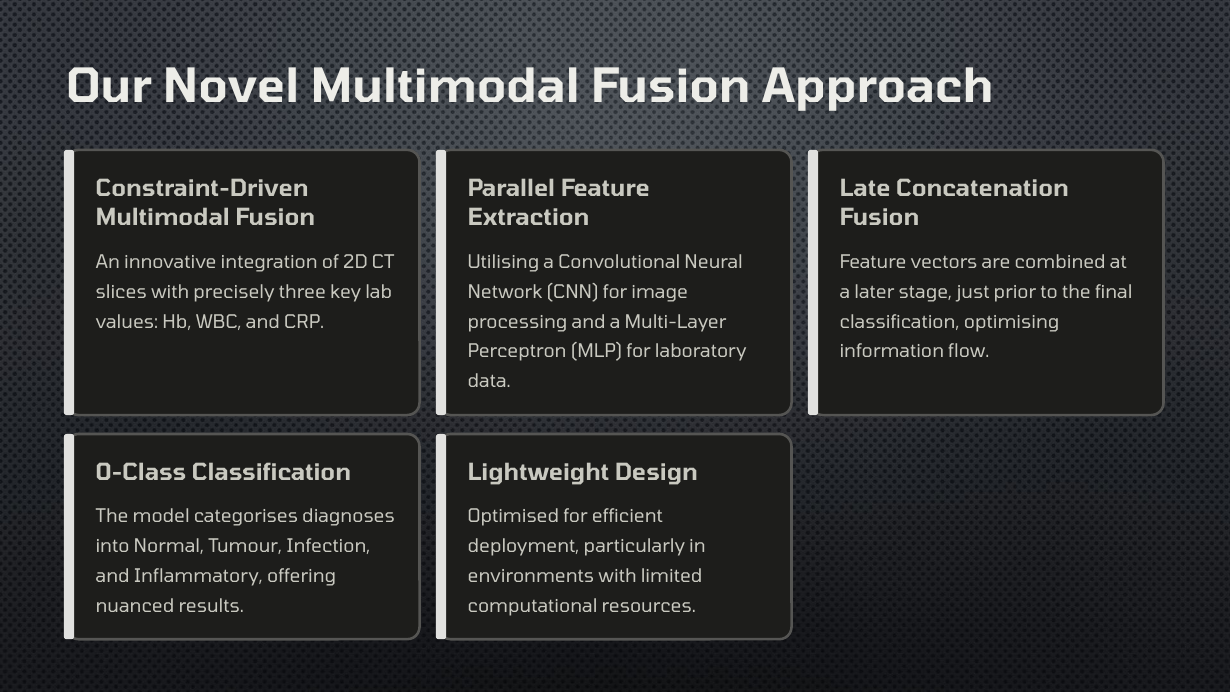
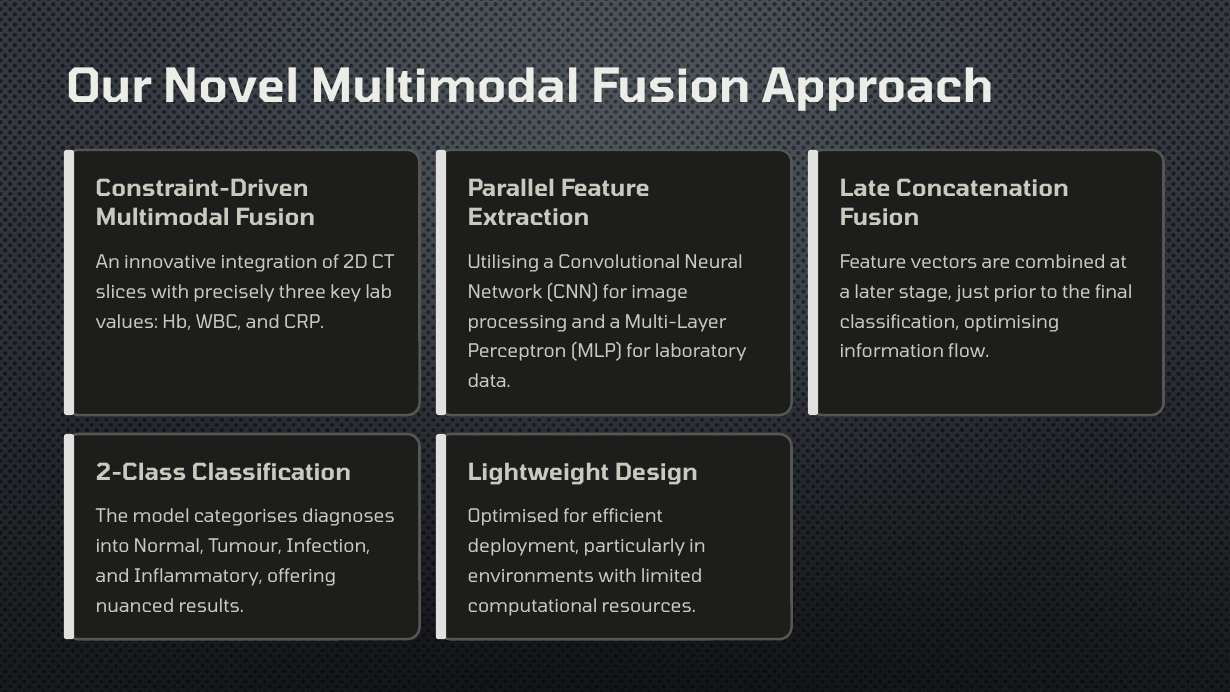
0-Class: 0-Class -> 2-Class (141, 472)
